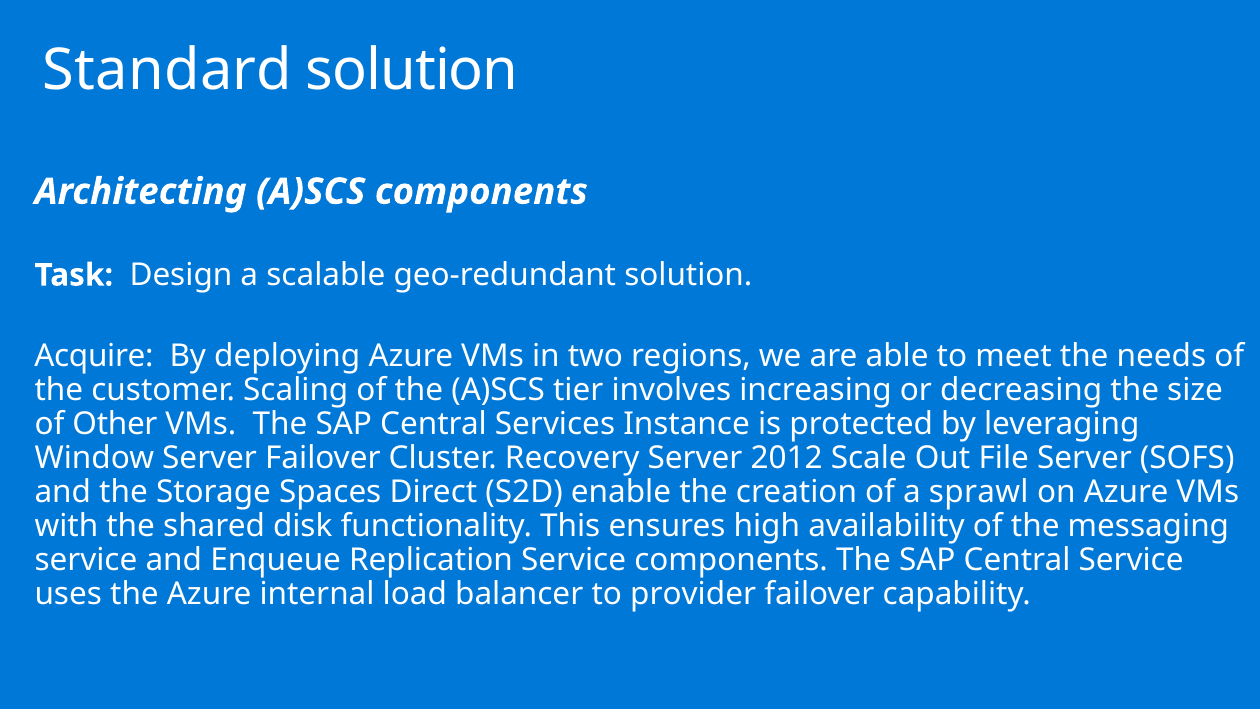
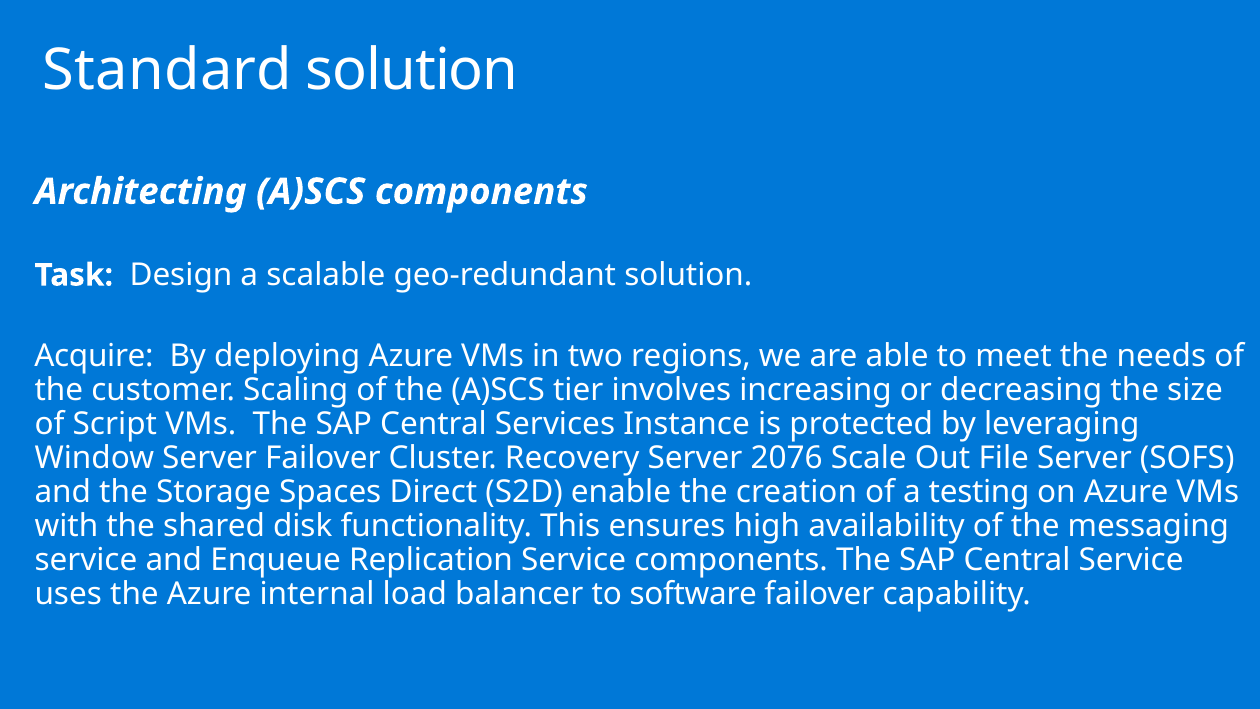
Other: Other -> Script (115, 424)
2012: 2012 -> 2076 (787, 458)
sprawl: sprawl -> testing (979, 492)
provider: provider -> software (693, 594)
